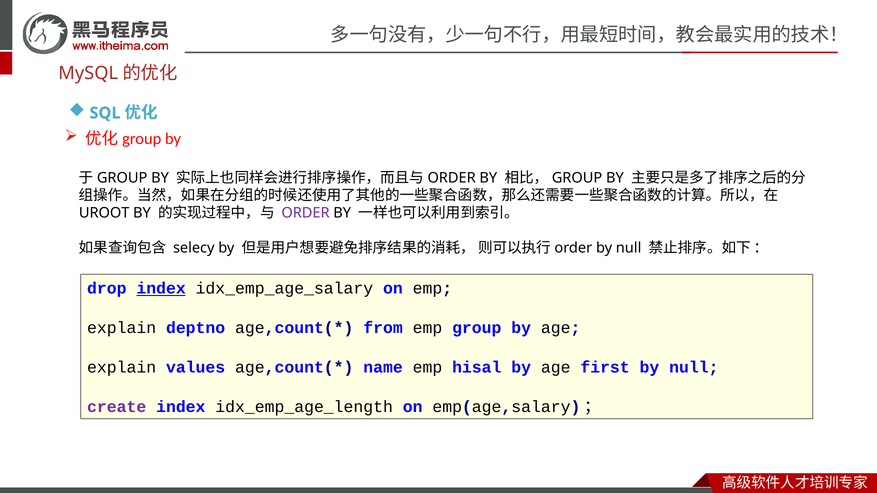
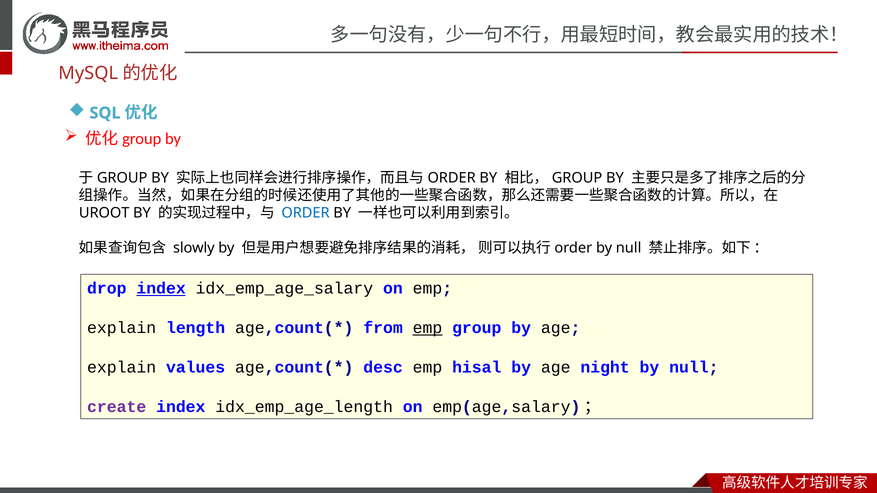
ORDER colour: purple -> blue (306, 213)
selecy: selecy -> slowly (194, 248)
deptno: deptno -> length (196, 328)
emp underline: none -> present (427, 328)
name: name -> desc (383, 368)
first: first -> night (605, 368)
